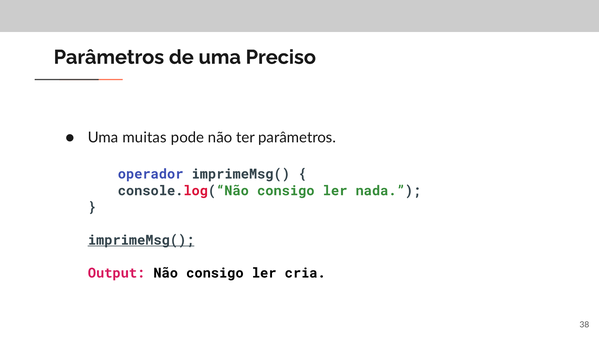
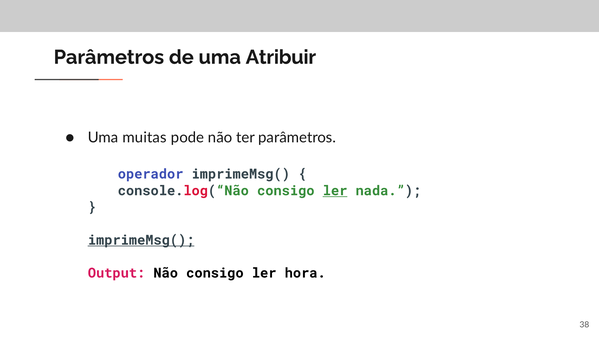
Preciso: Preciso -> Atribuir (281, 57)
ler underline: none -> present (335, 191)
cria: cria -> hora (305, 273)
